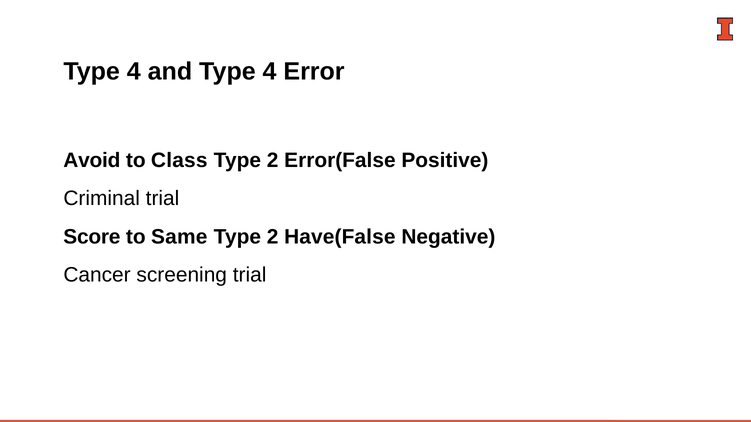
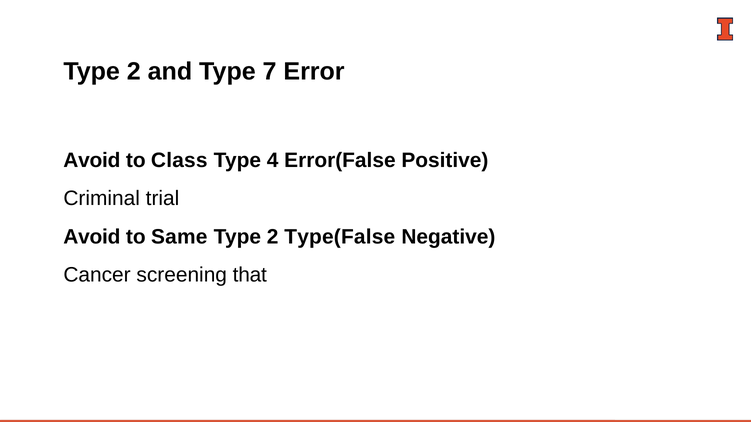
4: 4 -> 2 (134, 71)
and Type 4: 4 -> 7 (270, 71)
2: 2 -> 4 (273, 160)
Score: Score -> Avoid (92, 237)
Have(False: Have(False -> Type(False (340, 237)
screening trial: trial -> that (250, 275)
